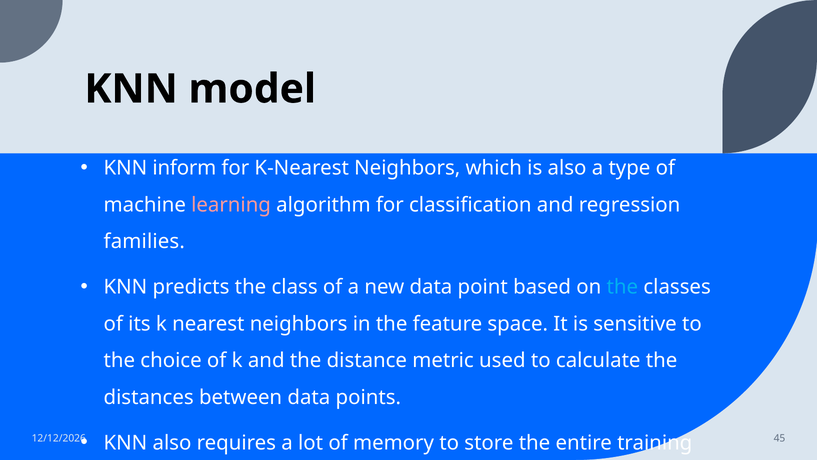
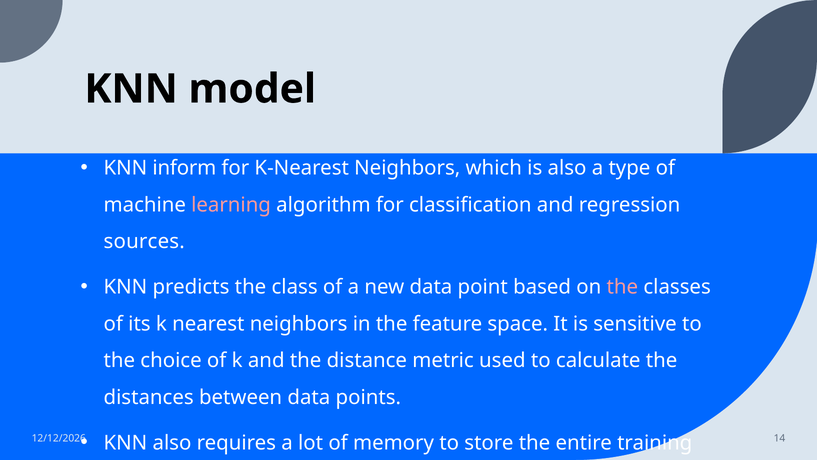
families: families -> sources (144, 241)
the colour: light blue -> pink (622, 287)
45: 45 -> 14 (780, 438)
